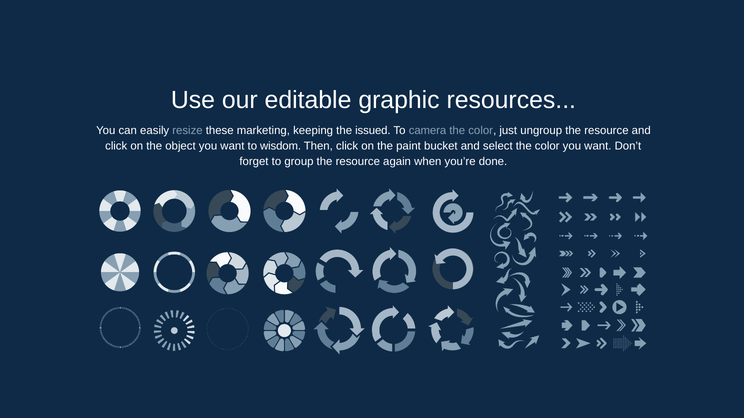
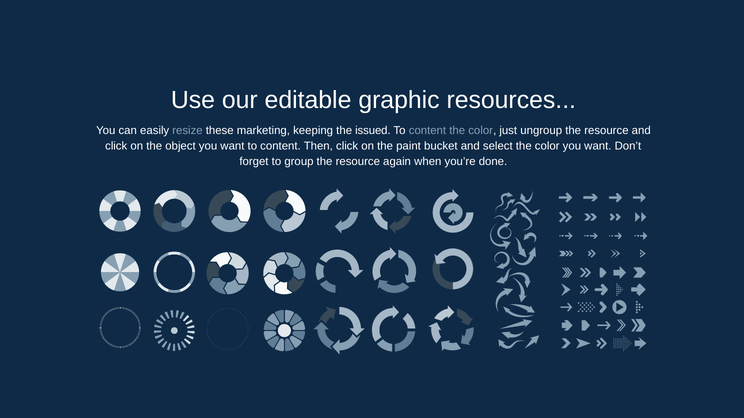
camera: camera -> content (427, 131)
want to wisdom: wisdom -> content (280, 146)
